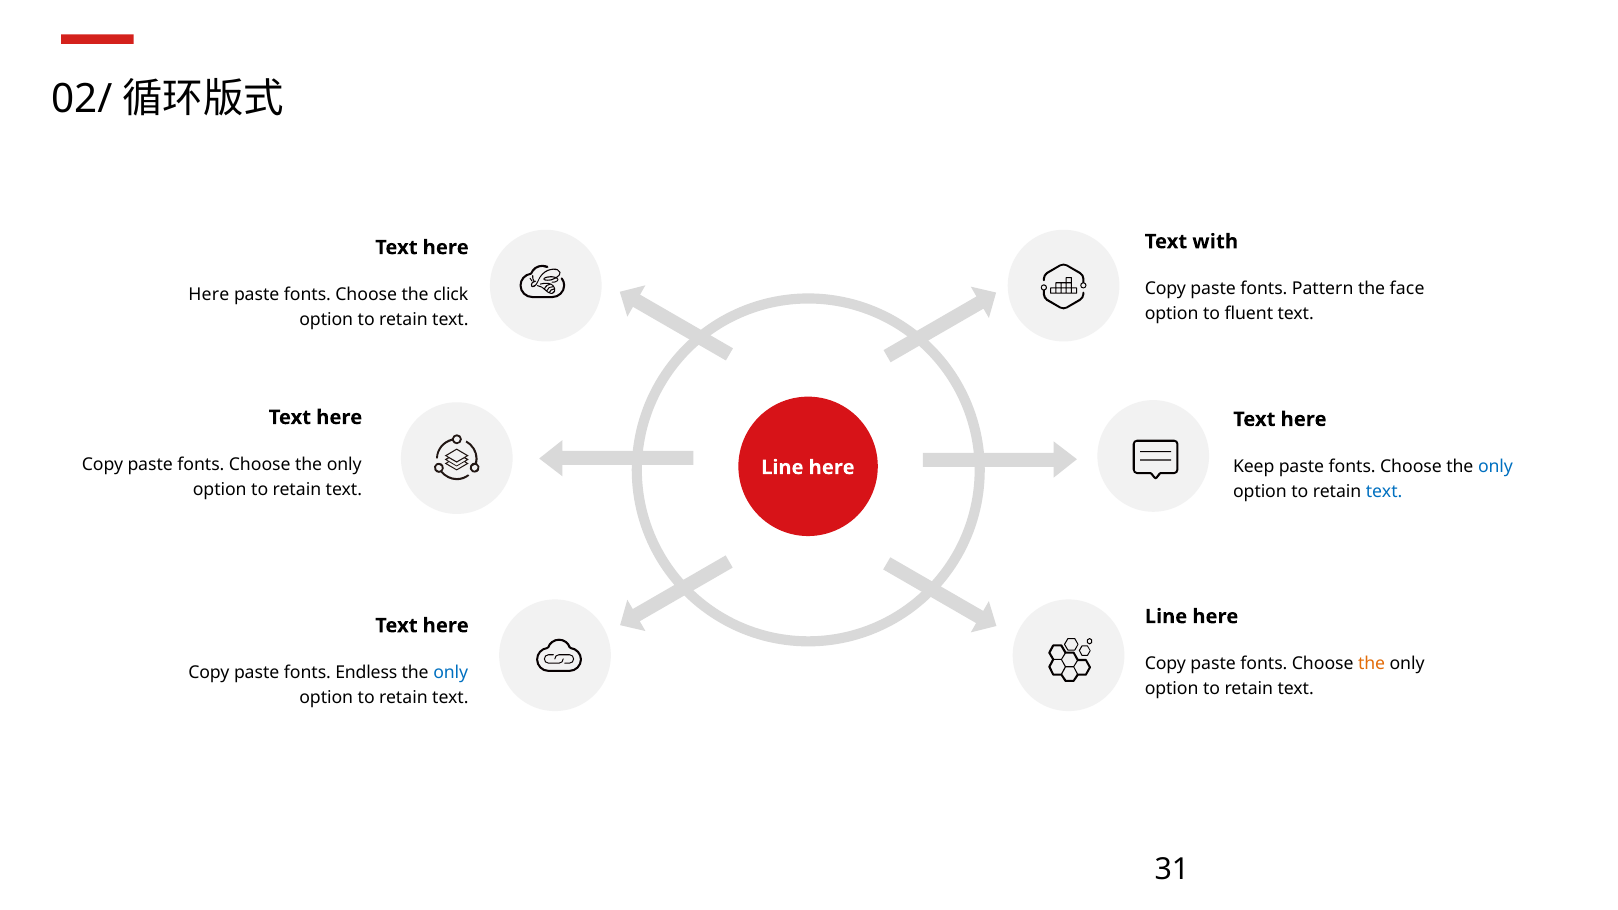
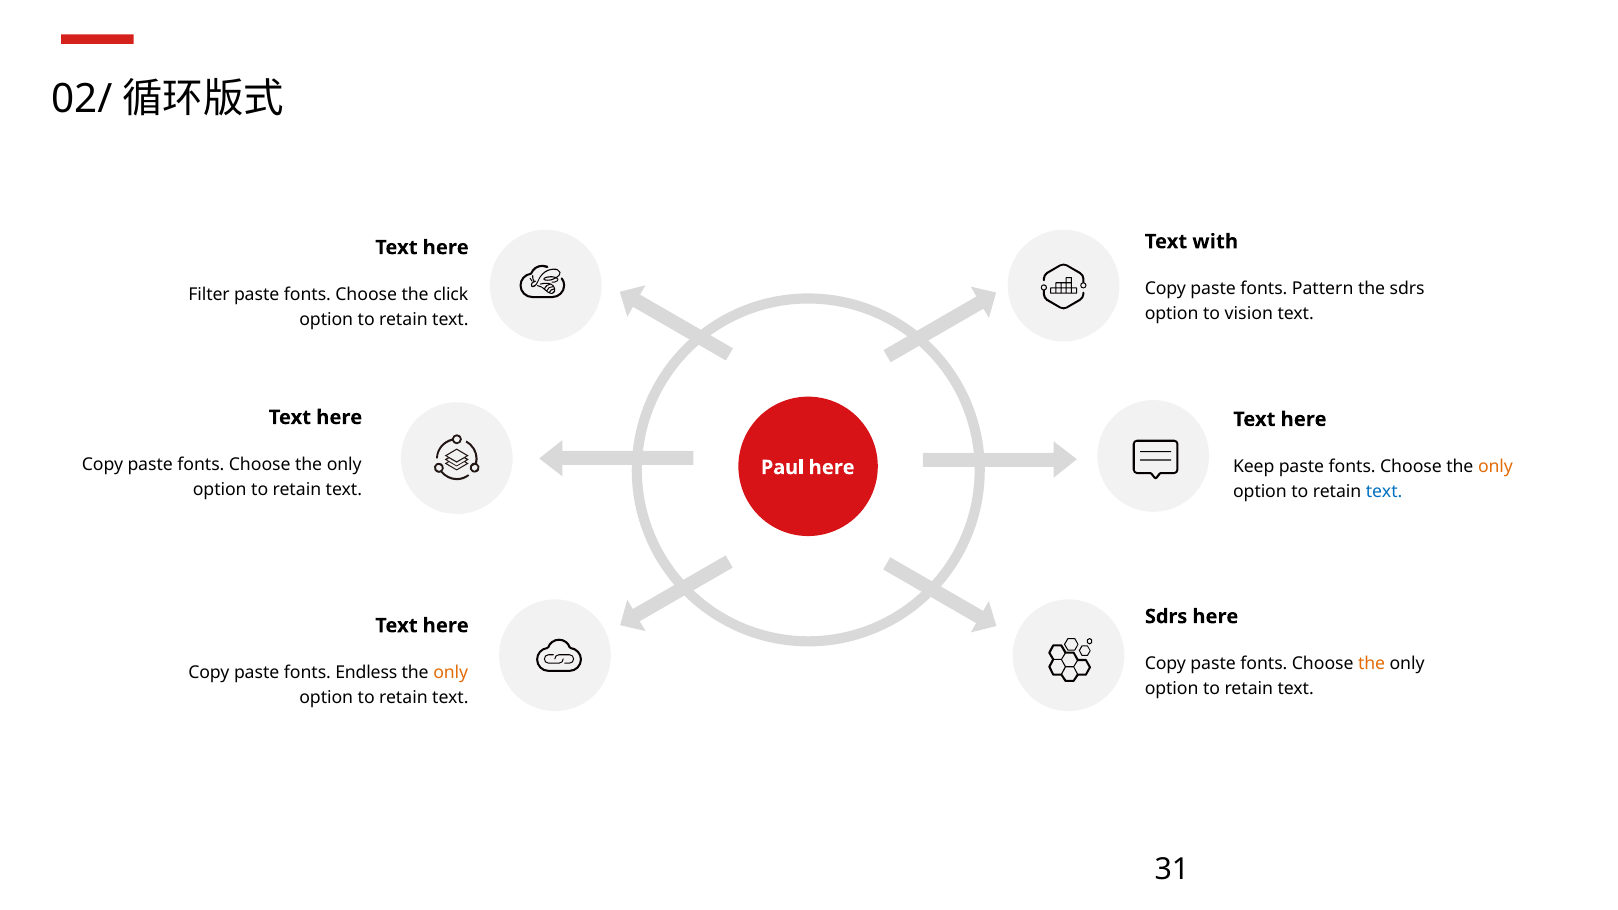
the face: face -> sdrs (1407, 289)
Here: Here -> Filter (209, 294)
fluent: fluent -> vision (1249, 314)
only colour: blue -> orange (1496, 466)
Line: Line -> Paul (782, 468)
Line: Line -> Sdrs (1166, 617)
only colour: blue -> orange (451, 673)
